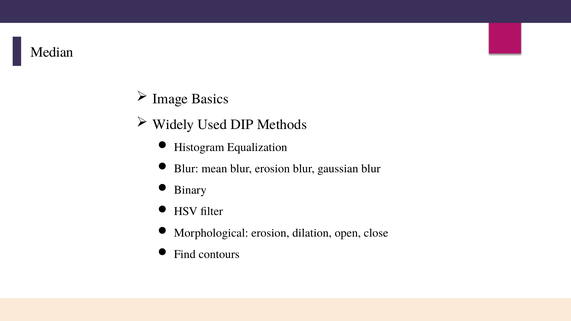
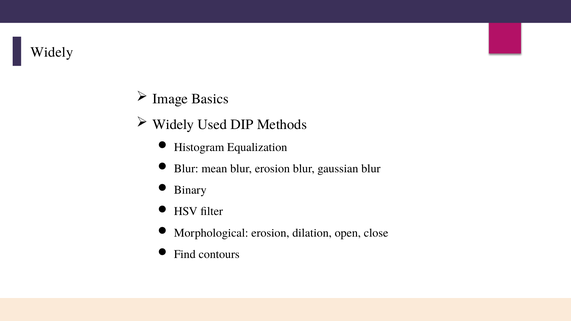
Median: Median -> Widely (52, 52)
